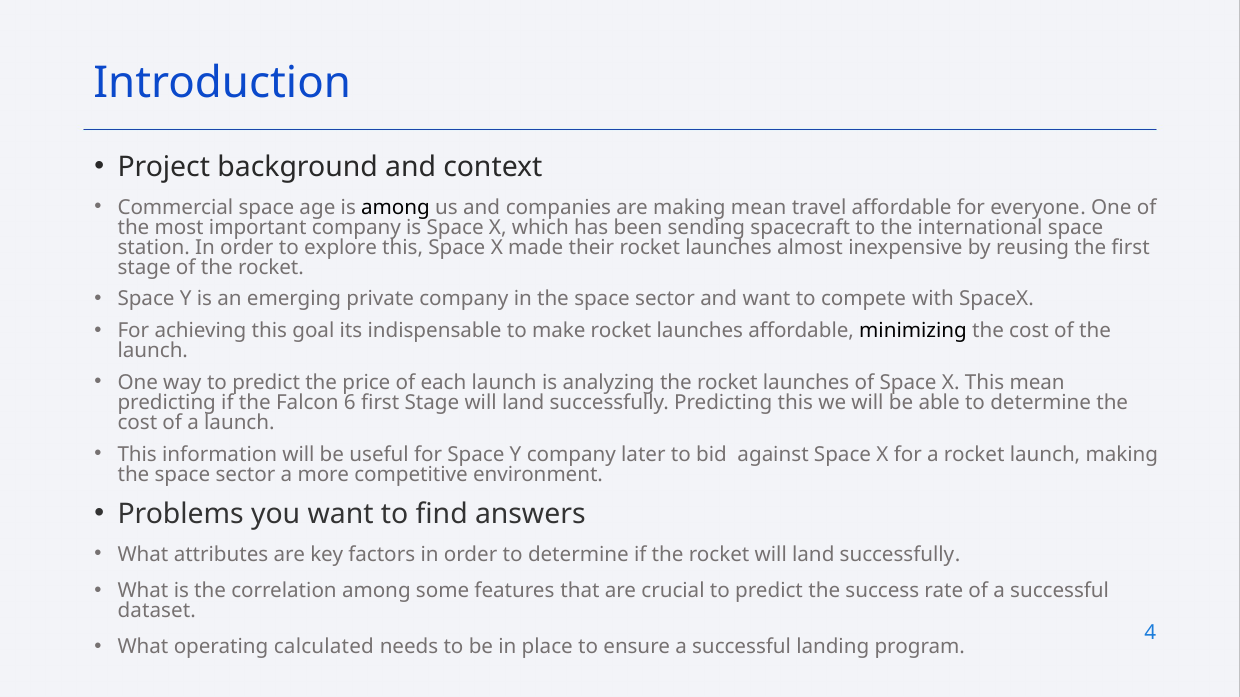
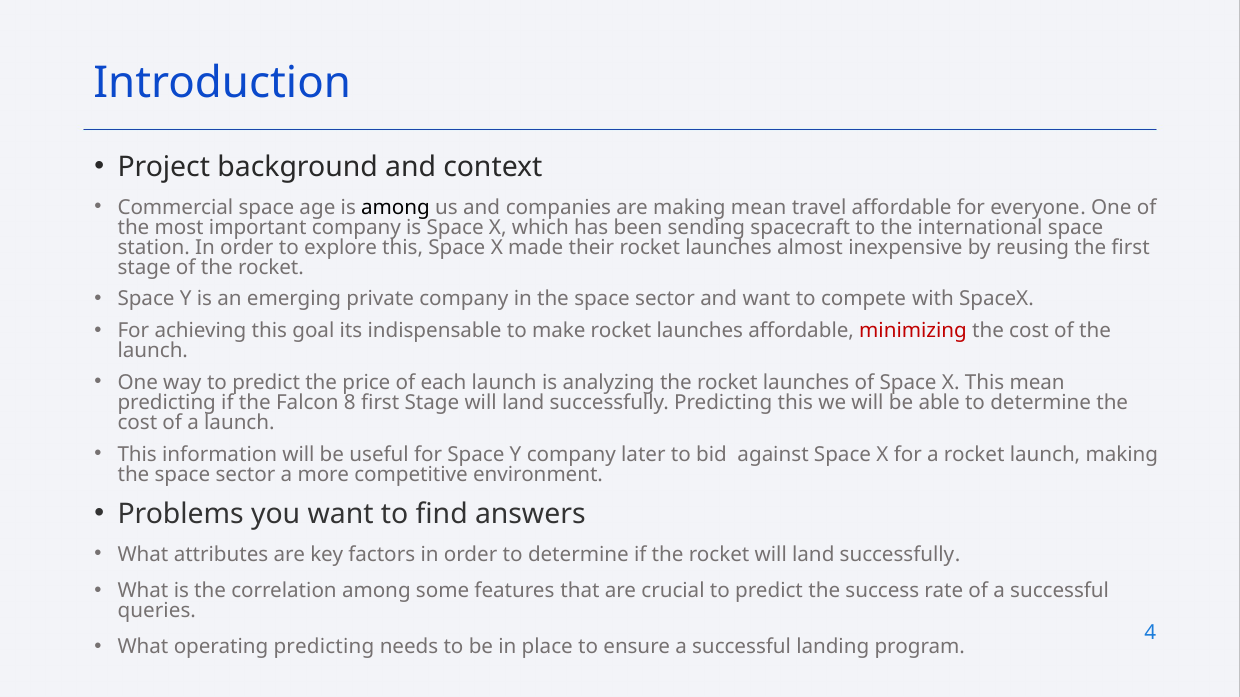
minimizing colour: black -> red (913, 331)
6: 6 -> 8 (350, 403)
dataset: dataset -> queries (157, 611)
operating calculated: calculated -> predicting (324, 648)
